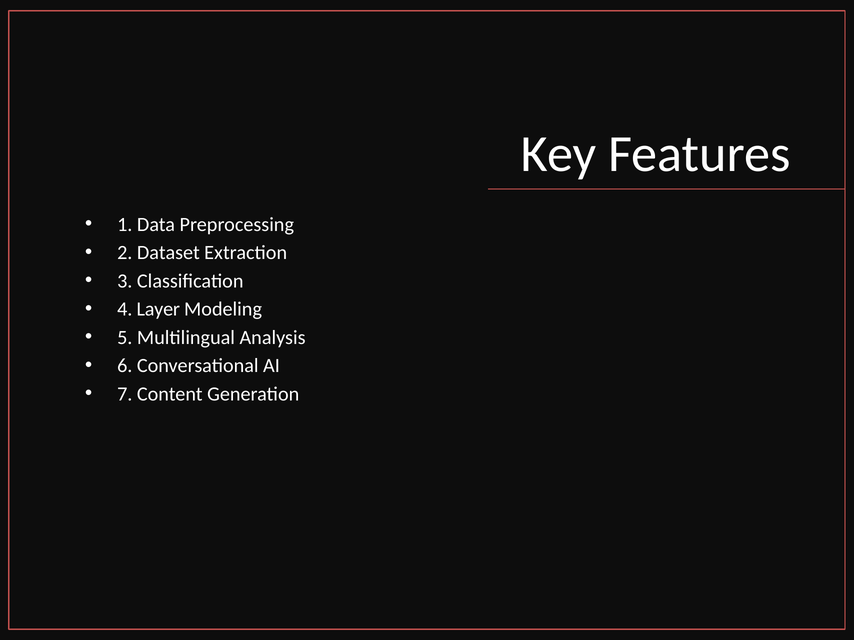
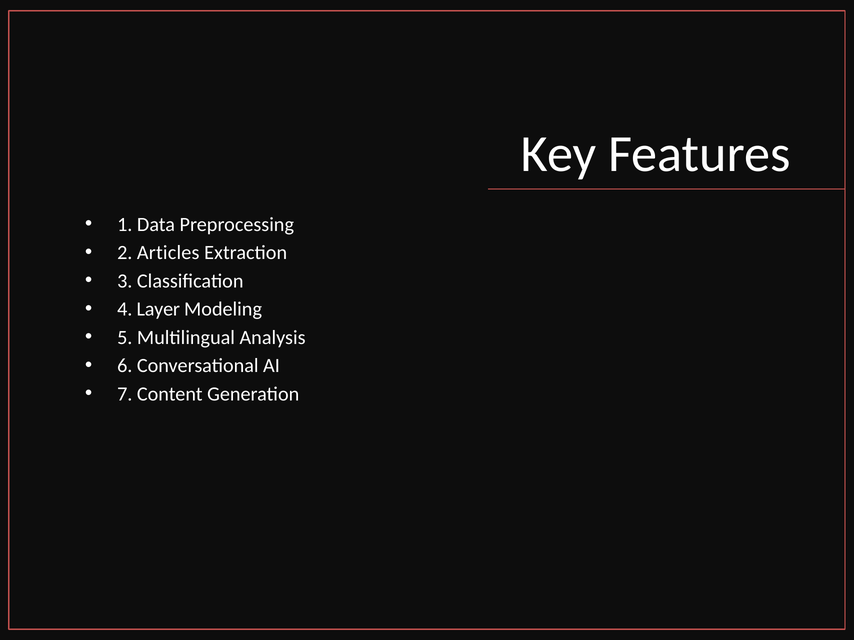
Dataset: Dataset -> Articles (168, 253)
